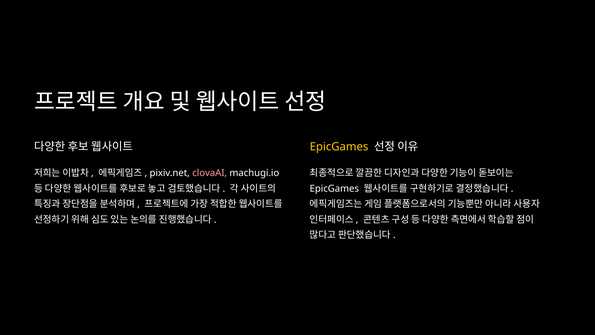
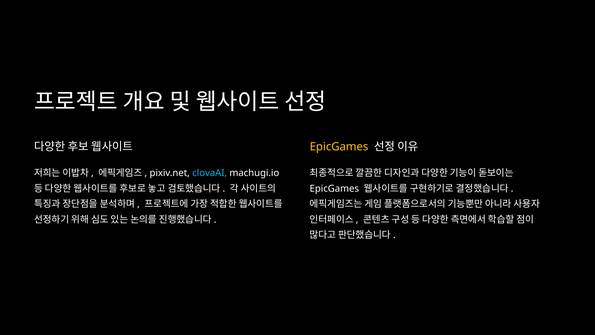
clovaAI colour: pink -> light blue (210, 173)
